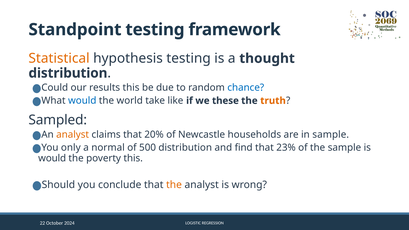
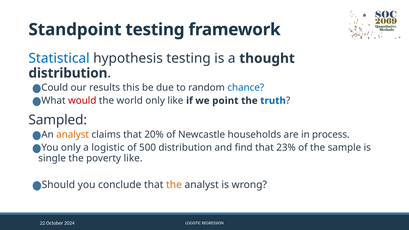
Statistical colour: orange -> blue (59, 58)
would colour: blue -> red (82, 101)
world take: take -> only (155, 101)
these: these -> point (225, 101)
truth colour: orange -> blue (273, 101)
in sample: sample -> process (331, 135)
a normal: normal -> logistic (108, 148)
would: would -> single (52, 158)
poverty this: this -> like (133, 158)
